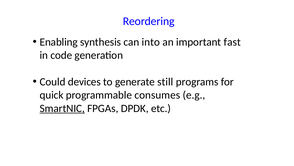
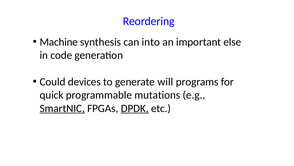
Enabling: Enabling -> Machine (59, 42)
fast: fast -> else (232, 42)
still: still -> will (165, 81)
consumes: consumes -> mutations (157, 95)
DPDK underline: none -> present (135, 108)
